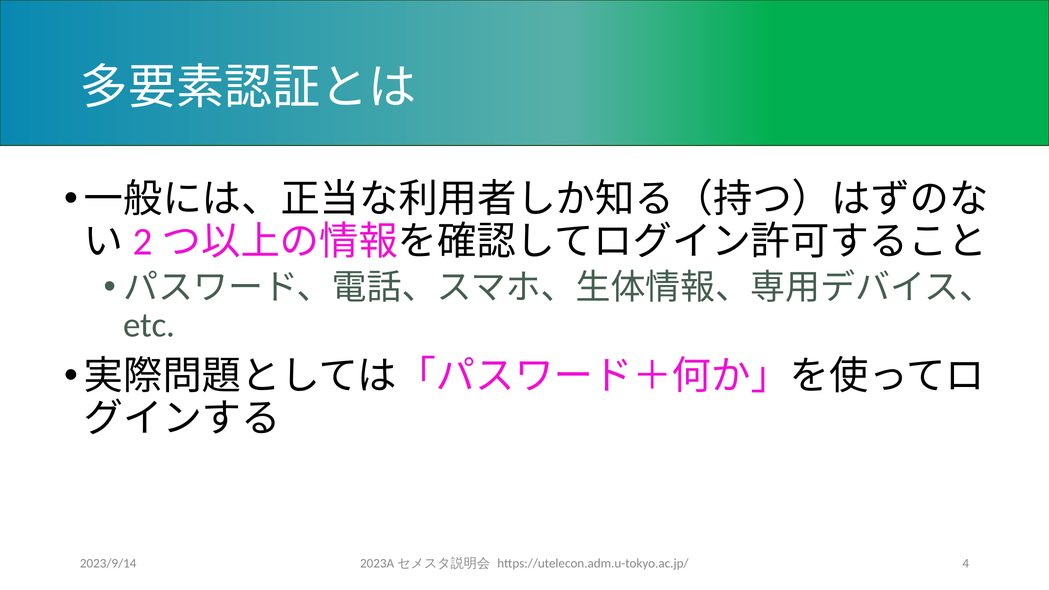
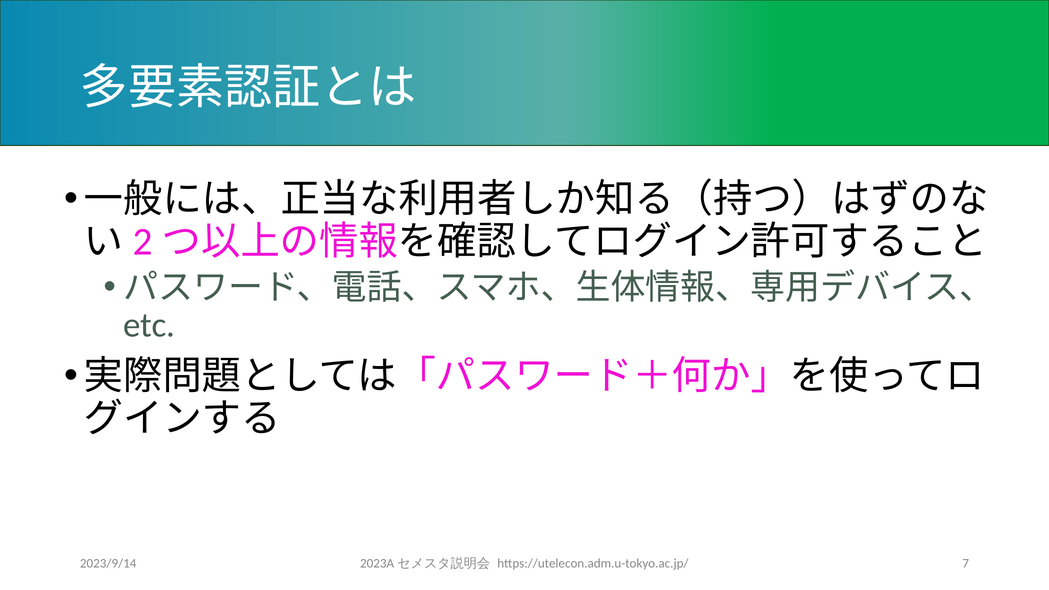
4: 4 -> 7 (966, 563)
